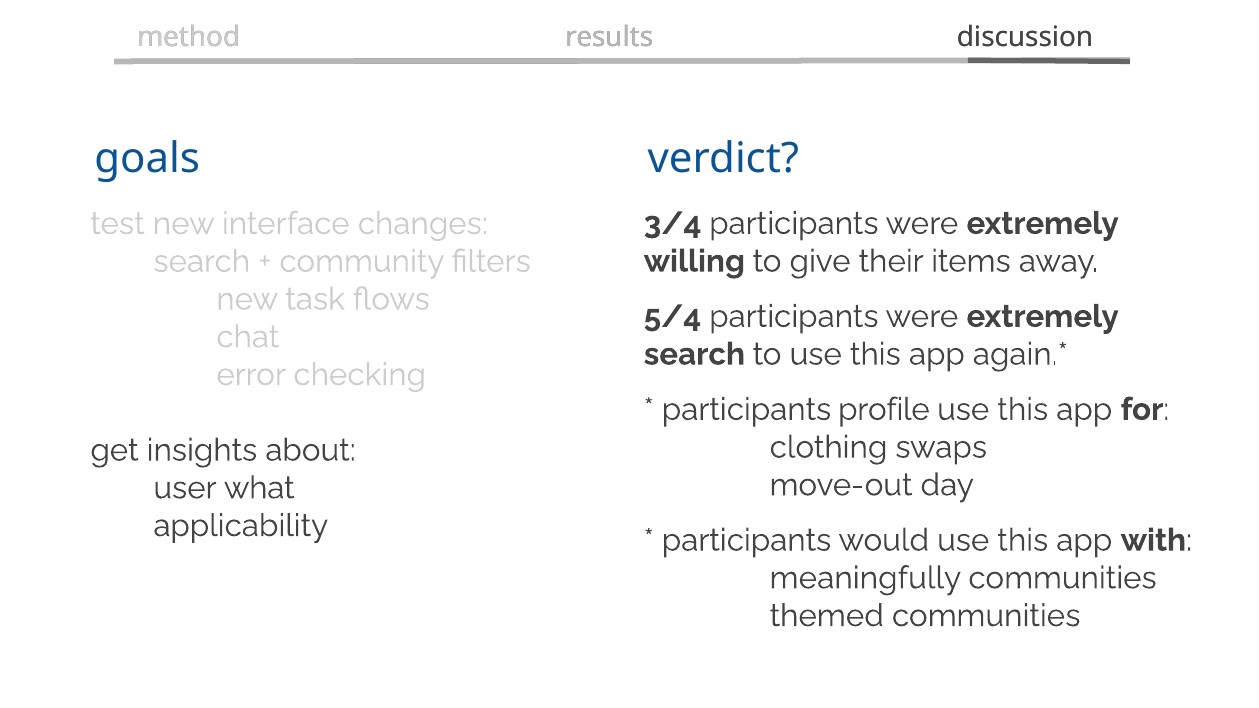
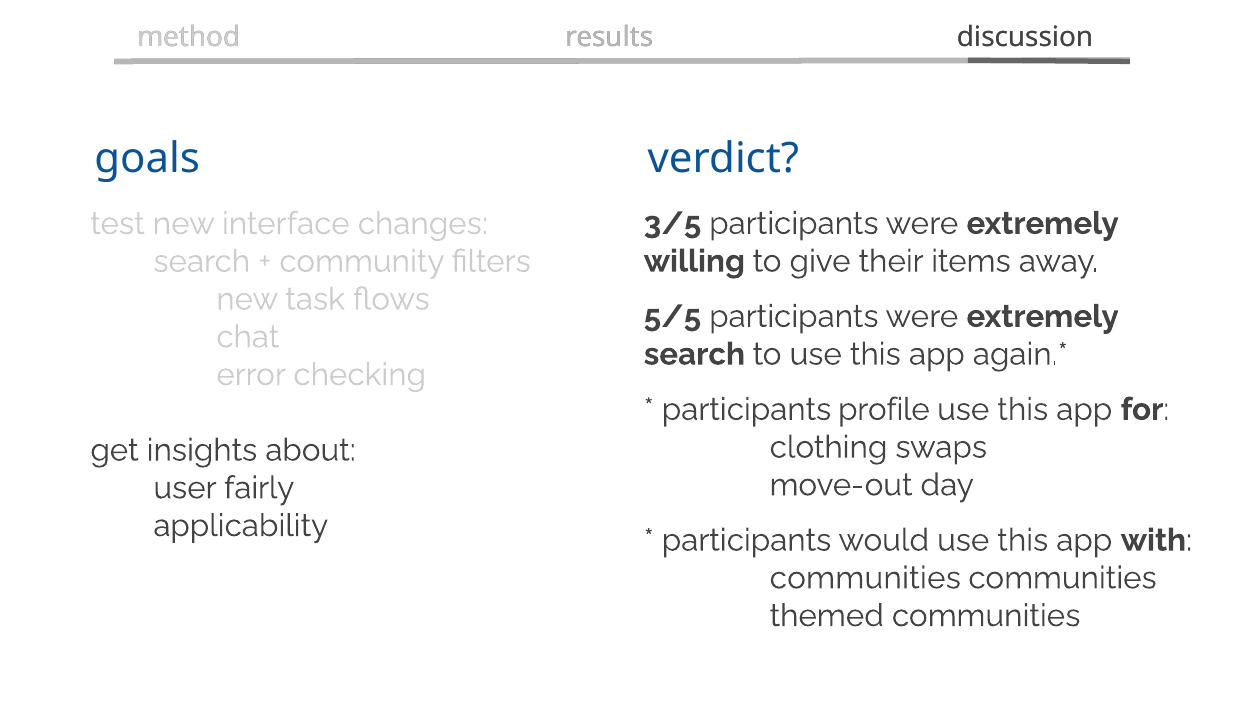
3/4: 3/4 -> 3/5 (673, 223)
5/4: 5/4 -> 5/5 (672, 317)
what: what -> fairly (259, 488)
meaningfully: meaningfully -> communities (865, 578)
